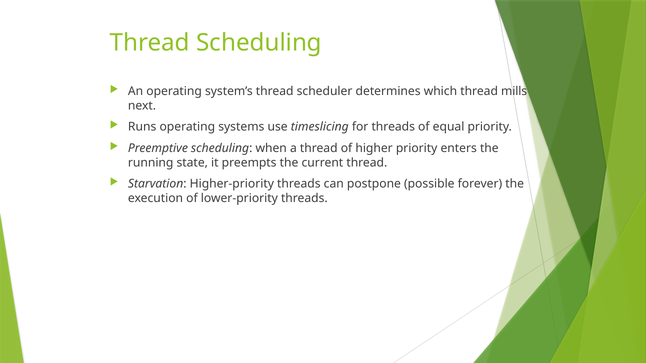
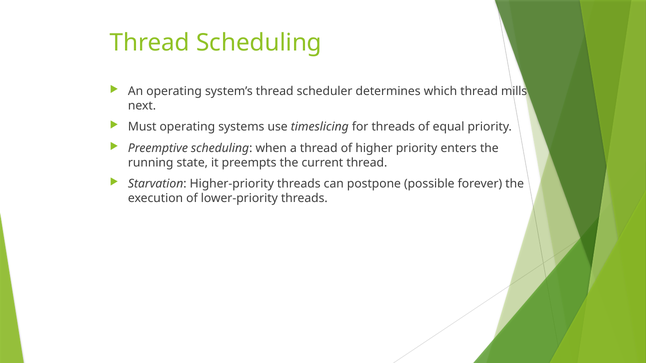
Runs: Runs -> Must (142, 127)
